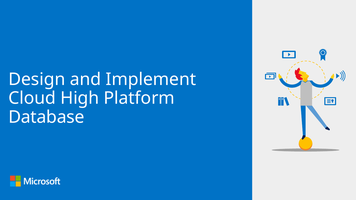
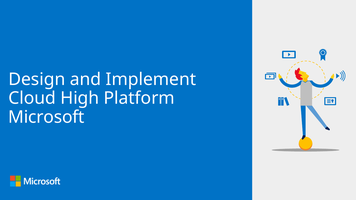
Database: Database -> Microsoft (46, 117)
